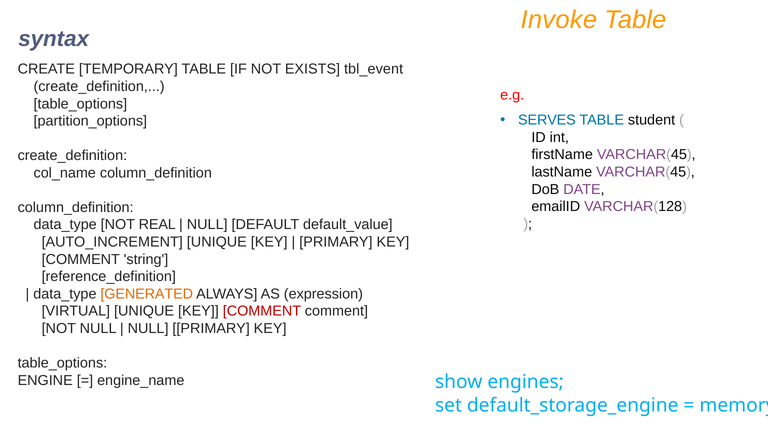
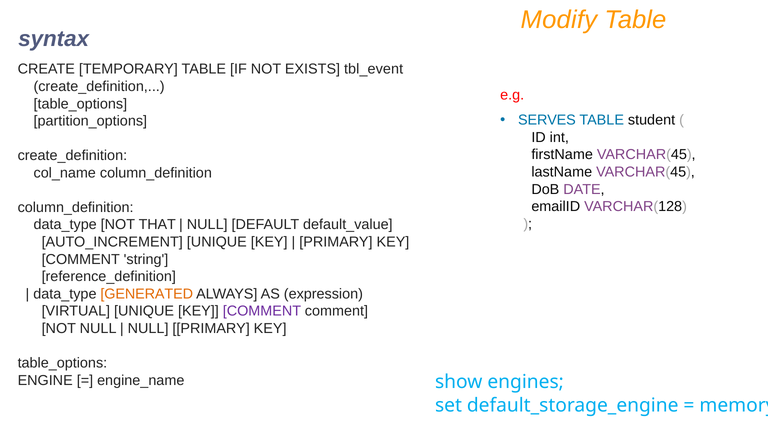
Invoke: Invoke -> Modify (559, 20)
REAL: REAL -> THAT (157, 225)
COMMENT colour: red -> purple (262, 311)
